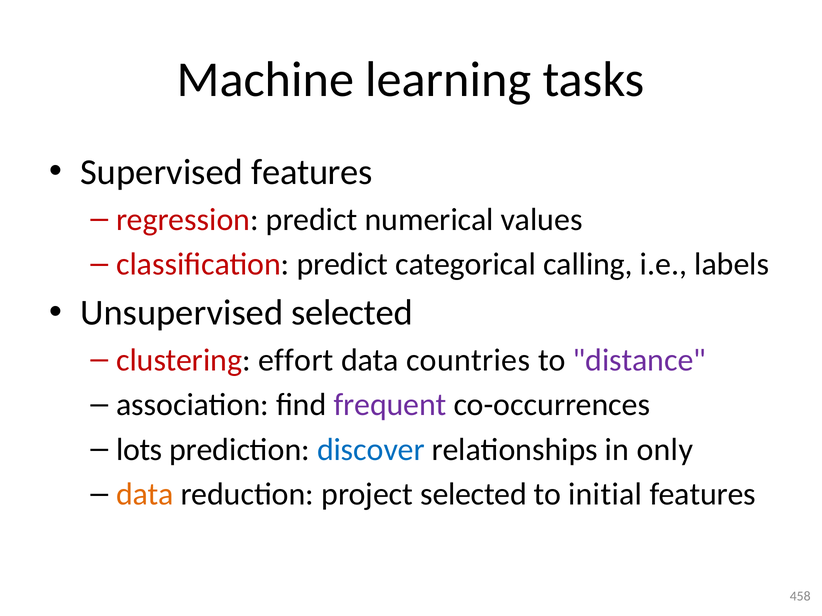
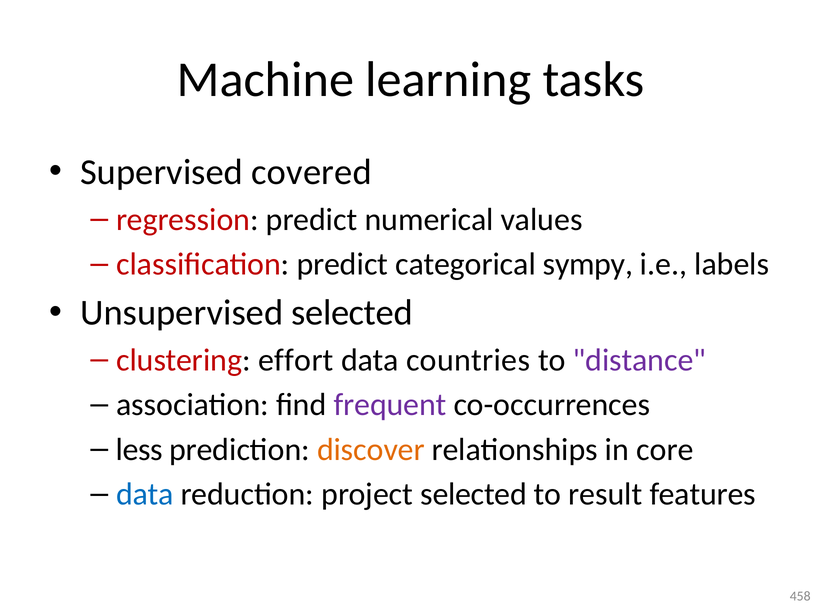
Supervised features: features -> covered (312, 172)
calling: calling -> sympy (588, 264)
lots: lots -> less (139, 450)
discover colour: blue -> orange (371, 450)
only: only -> core (665, 450)
data colour: orange -> blue (145, 495)
initial: initial -> result (605, 495)
